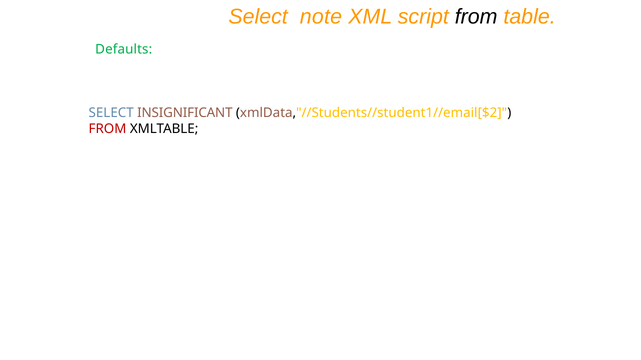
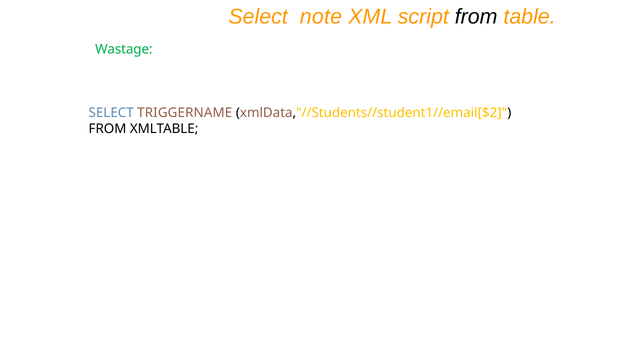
Defaults: Defaults -> Wastage (124, 49)
INSIGNIFICANT: INSIGNIFICANT -> TRIGGERNAME (185, 113)
FROM colour: red -> black (108, 129)
